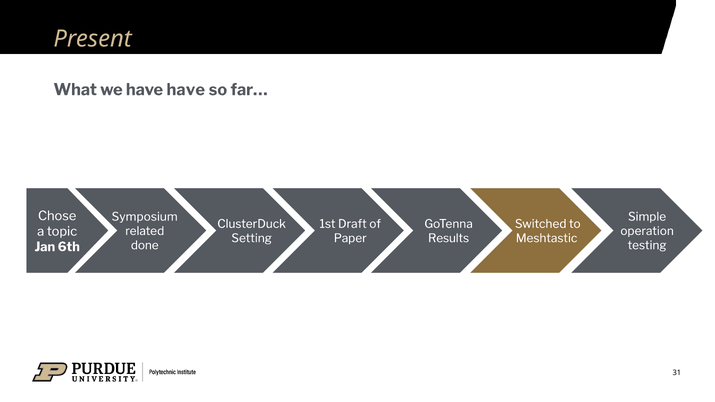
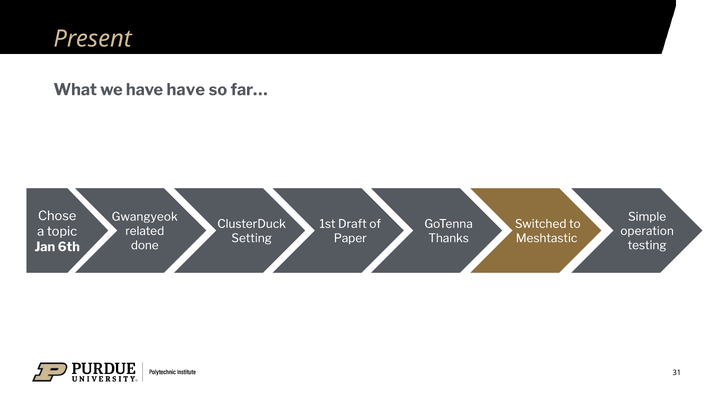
Symposium: Symposium -> Gwangyeok (145, 217)
Results: Results -> Thanks (449, 238)
